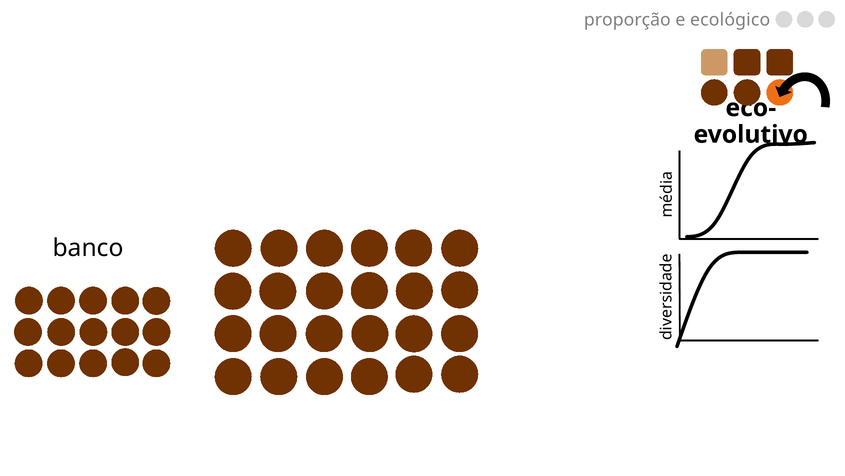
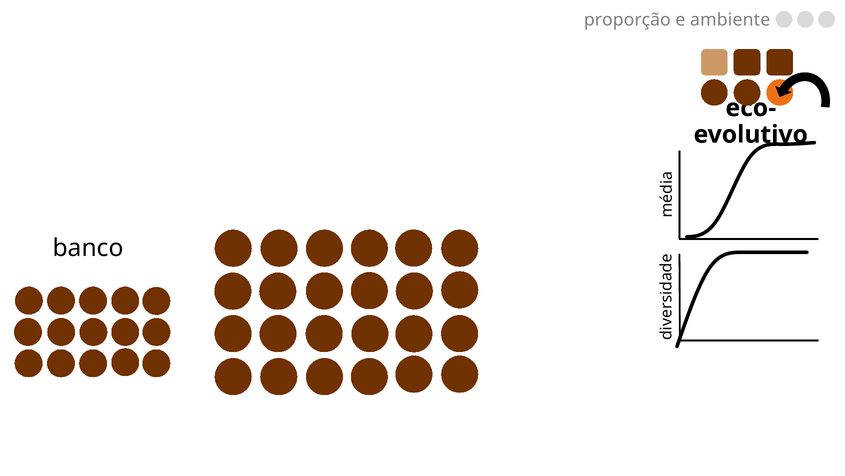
ecológico: ecológico -> ambiente (730, 20)
